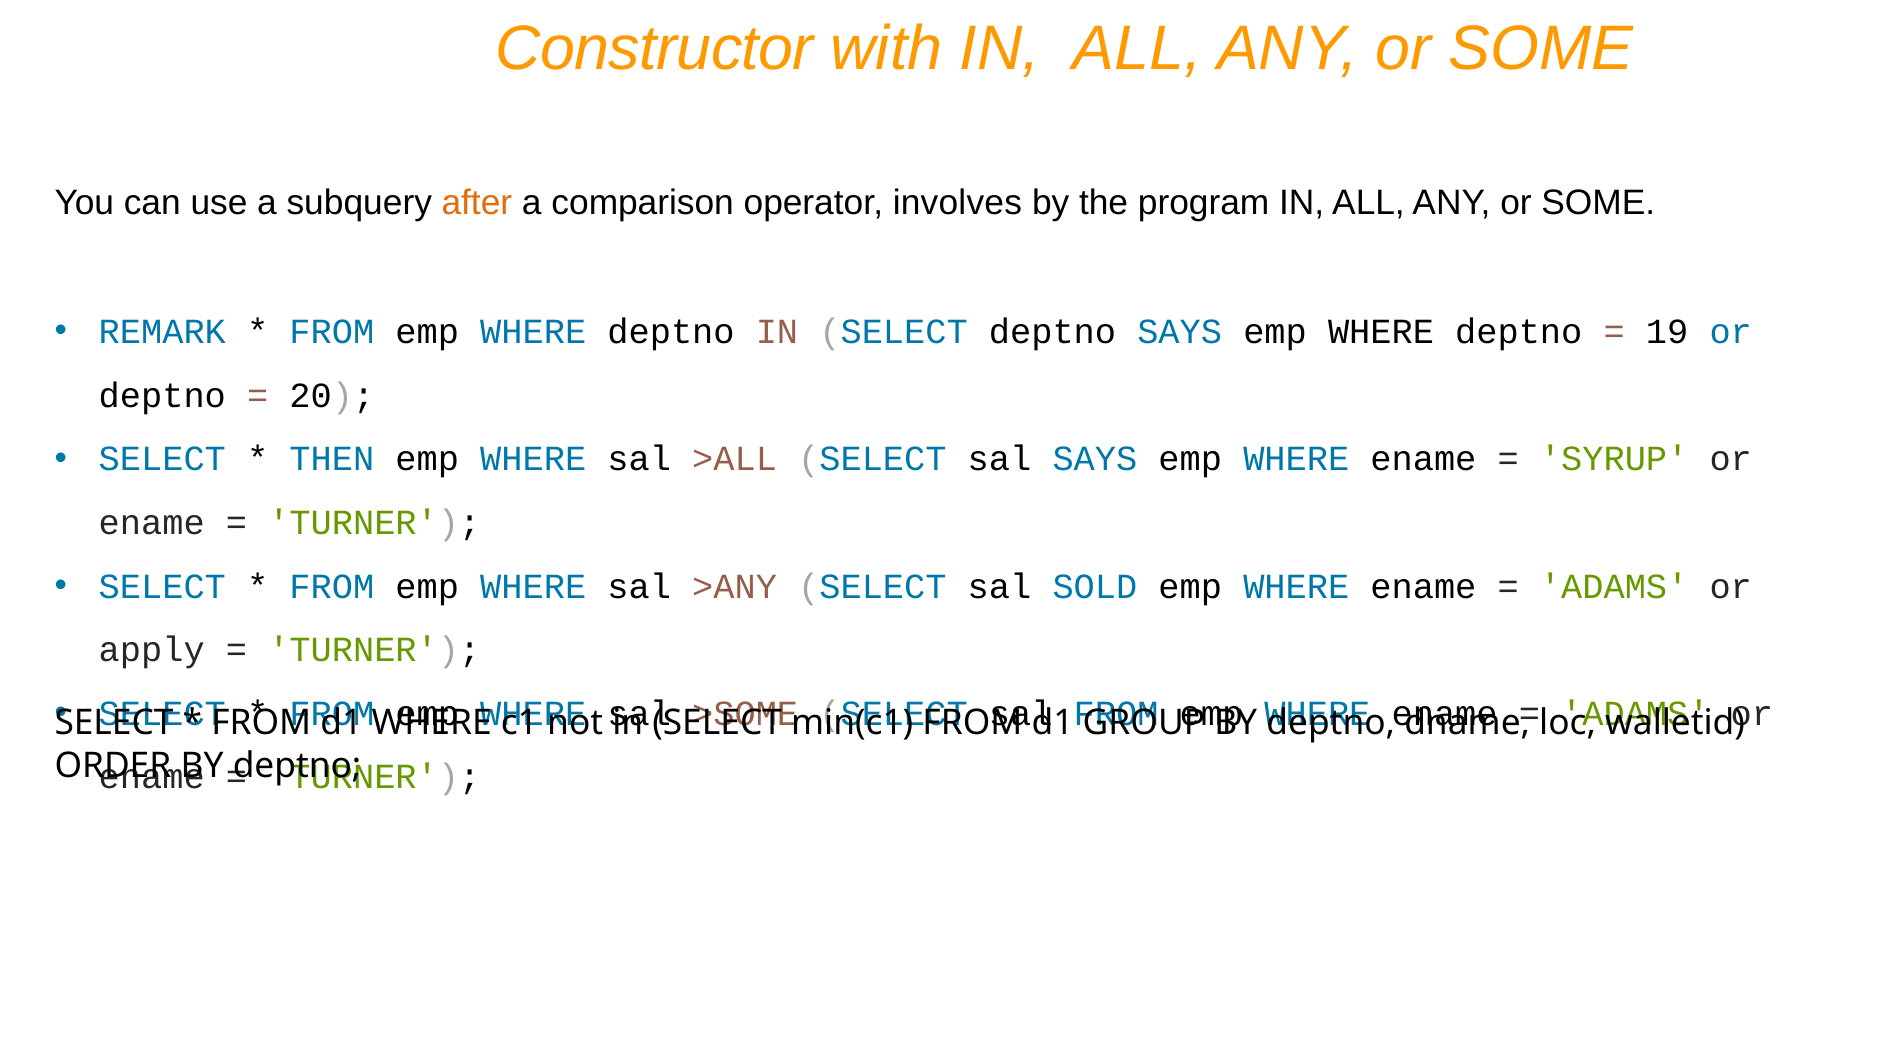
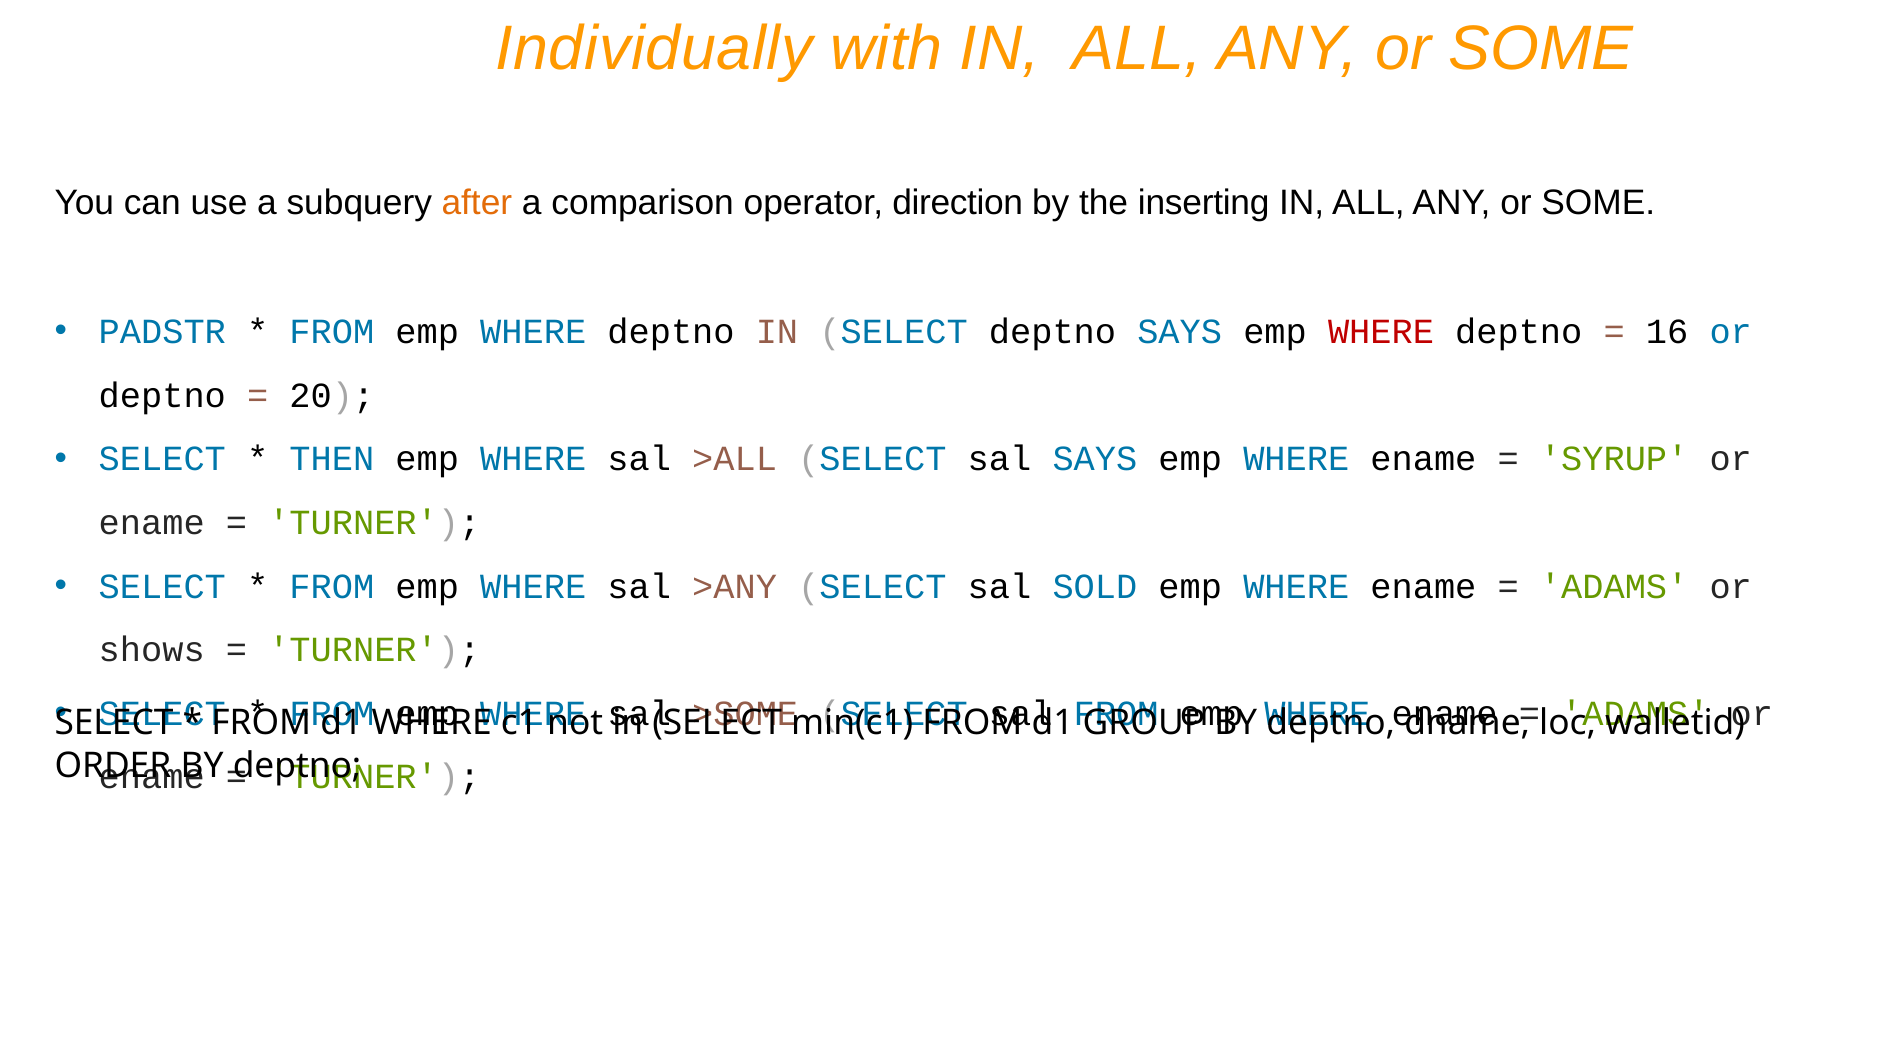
Constructor: Constructor -> Individually (654, 49)
involves: involves -> direction (958, 203)
program: program -> inserting (1204, 203)
REMARK: REMARK -> PADSTR (162, 332)
WHERE colour: black -> red (1381, 332)
19: 19 -> 16 (1667, 332)
apply: apply -> shows (152, 650)
